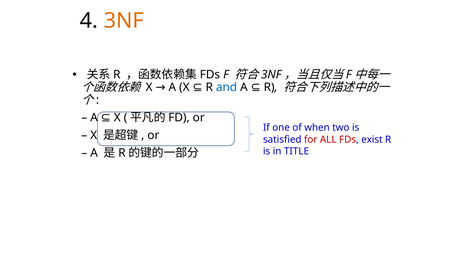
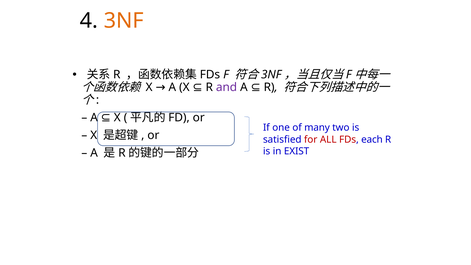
and colour: blue -> purple (227, 87)
when: when -> many (317, 128)
exist: exist -> each (372, 140)
TITLE: TITLE -> EXIST (297, 151)
